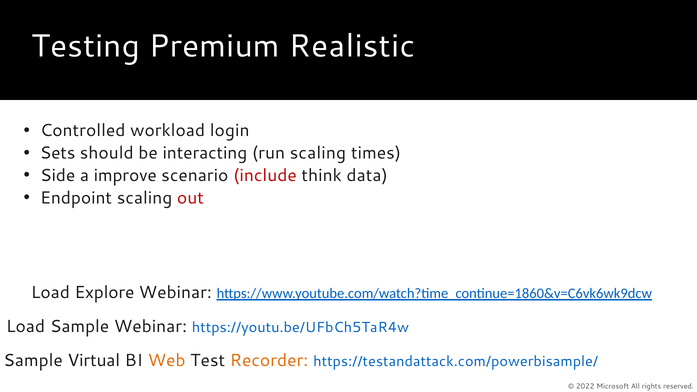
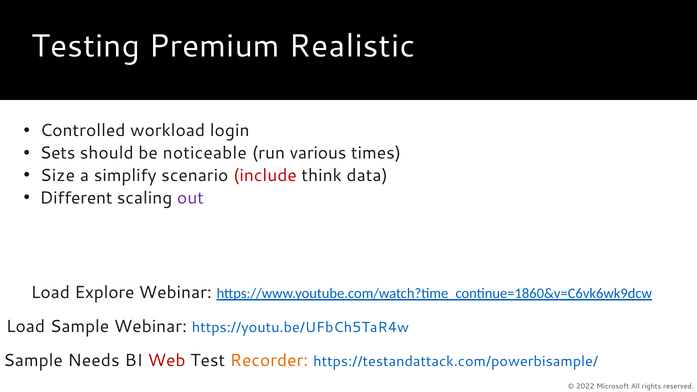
interacting: interacting -> noticeable (205, 153)
run scaling: scaling -> various (318, 153)
Side: Side -> Size (58, 175)
improve: improve -> simplify (125, 175)
Endpoint: Endpoint -> Different (76, 198)
out colour: red -> purple (190, 198)
Virtual: Virtual -> Needs (94, 361)
Web colour: orange -> red (167, 361)
